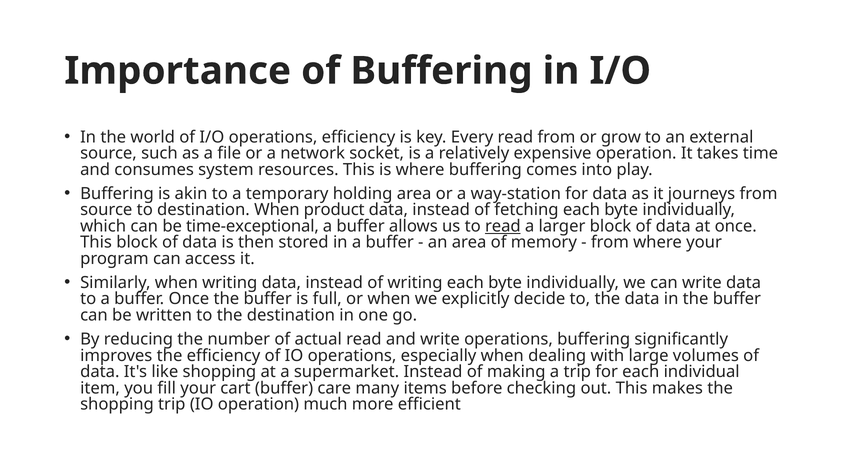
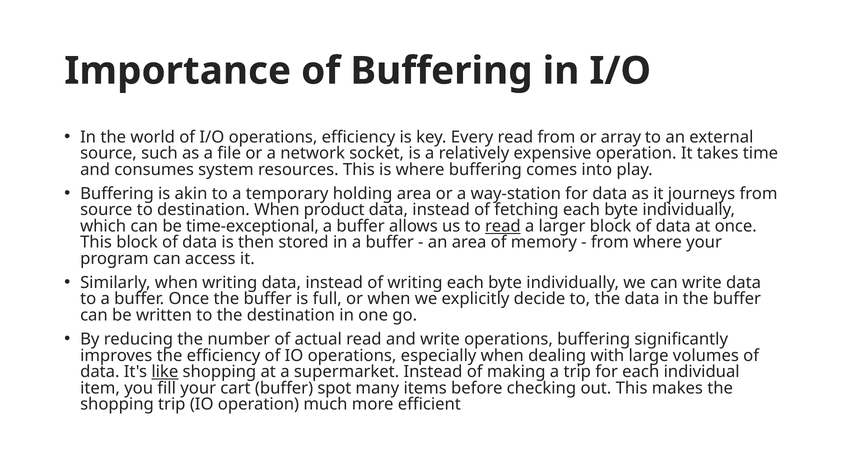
grow: grow -> array (621, 137)
like underline: none -> present (165, 372)
care: care -> spot (334, 388)
